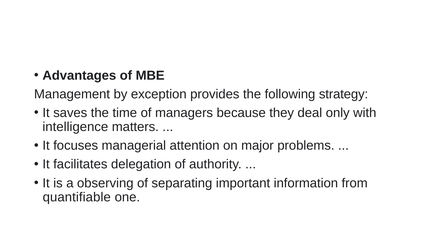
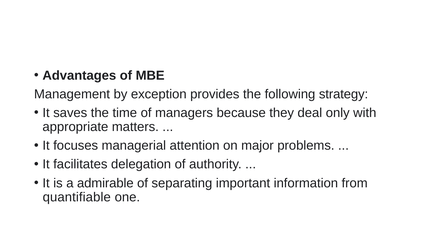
intelligence: intelligence -> appropriate (75, 127)
observing: observing -> admirable (105, 183)
